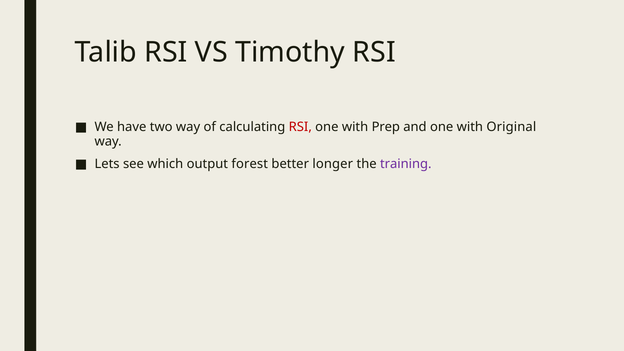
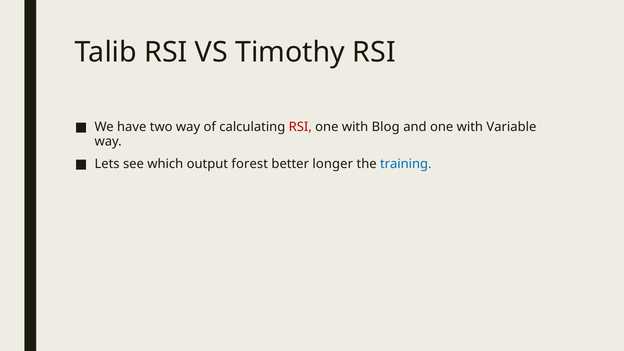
Prep: Prep -> Blog (386, 127)
Original: Original -> Variable (511, 127)
training colour: purple -> blue (406, 164)
